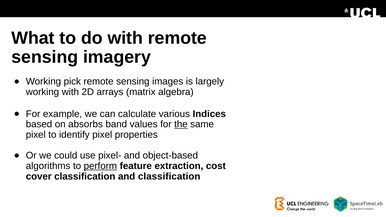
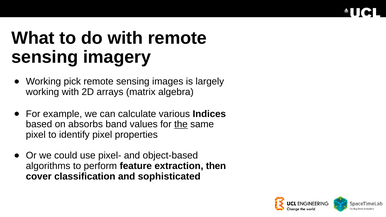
perform underline: present -> none (100, 166)
cost: cost -> then (216, 166)
and classification: classification -> sophisticated (169, 176)
